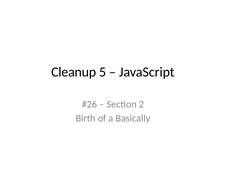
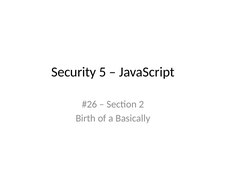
Cleanup: Cleanup -> Security (74, 72)
